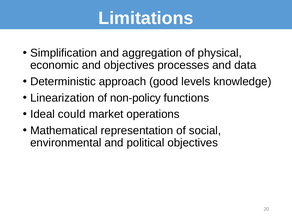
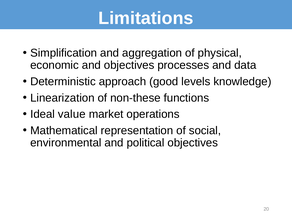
non-policy: non-policy -> non-these (135, 98)
could: could -> value (72, 114)
